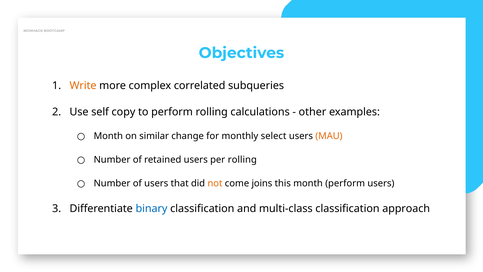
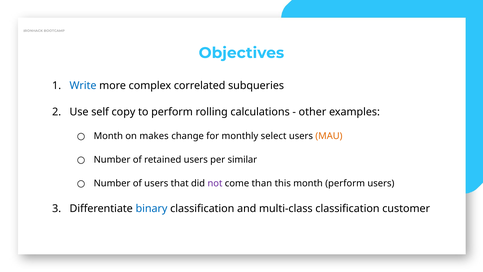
Write colour: orange -> blue (83, 86)
similar: similar -> makes (154, 136)
per rolling: rolling -> similar (242, 160)
not colour: orange -> purple (215, 183)
joins: joins -> than (262, 183)
approach: approach -> customer (406, 209)
